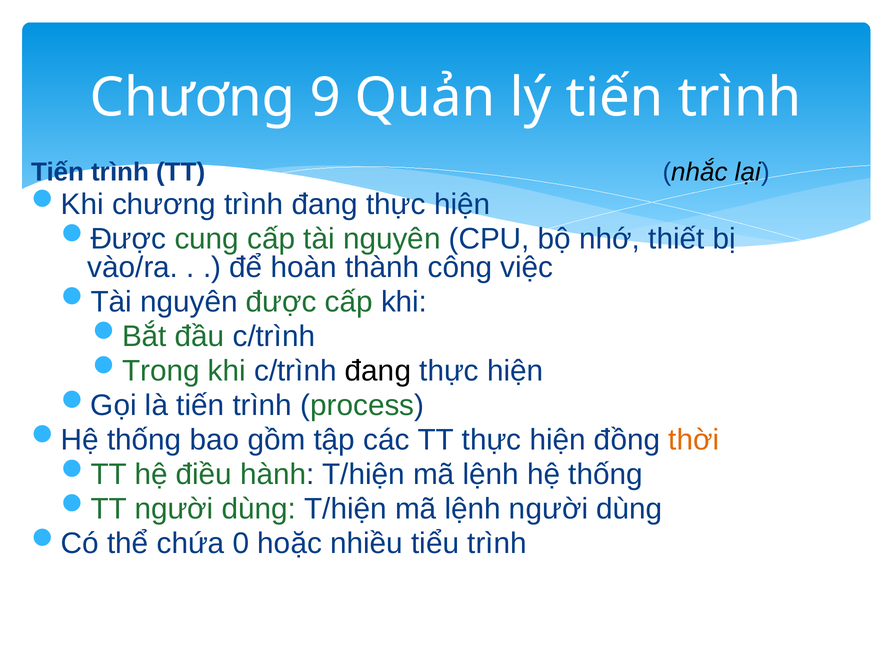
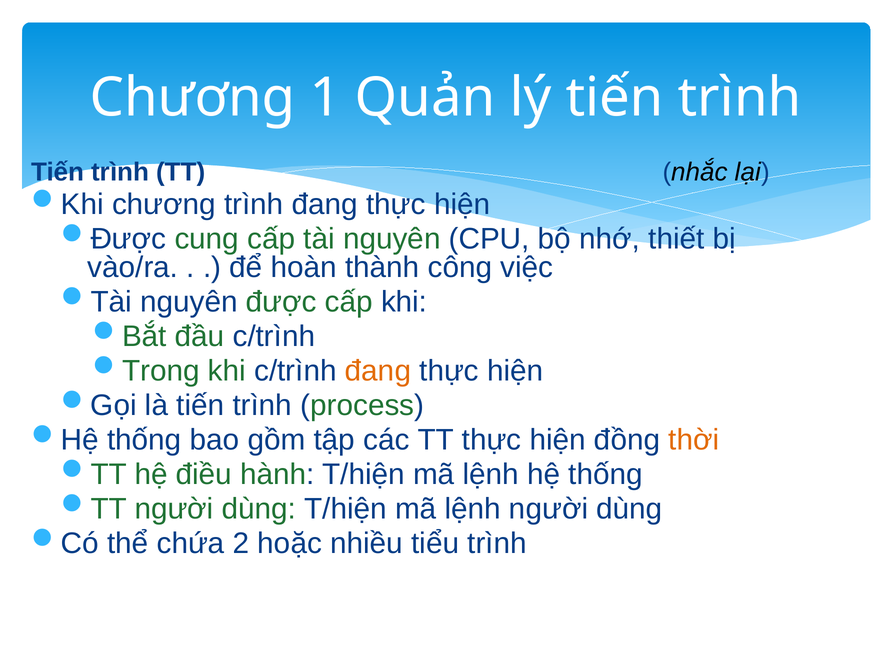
9: 9 -> 1 (325, 98)
đang colour: black -> orange (378, 371)
0: 0 -> 2 (241, 543)
